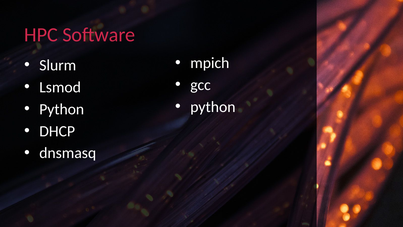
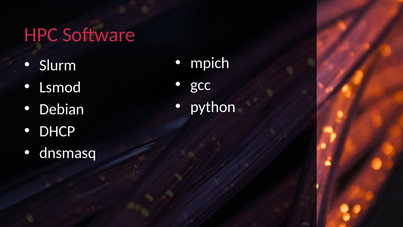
Python: Python -> Debian (62, 109)
